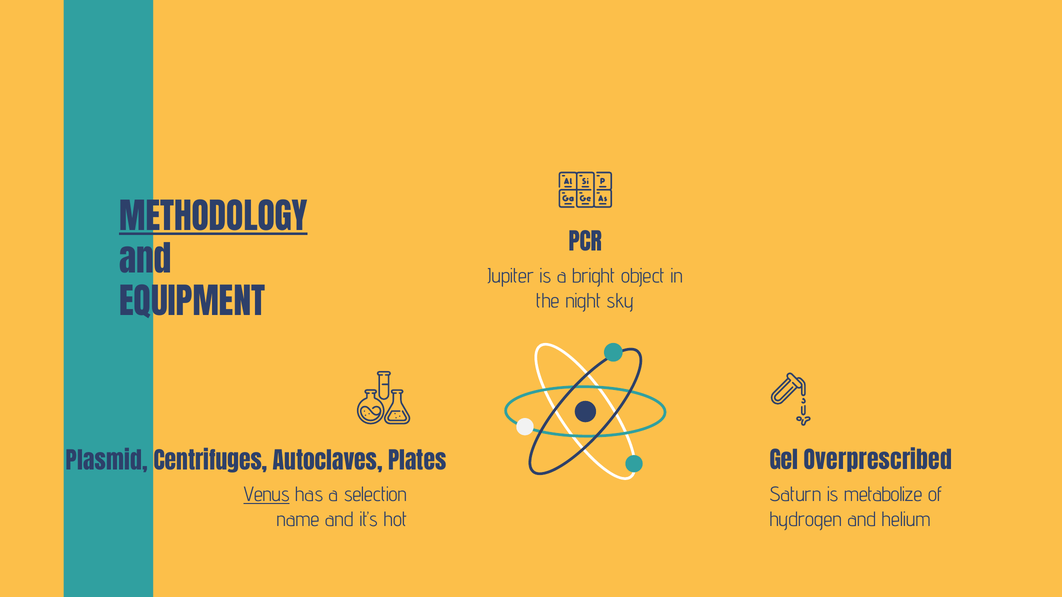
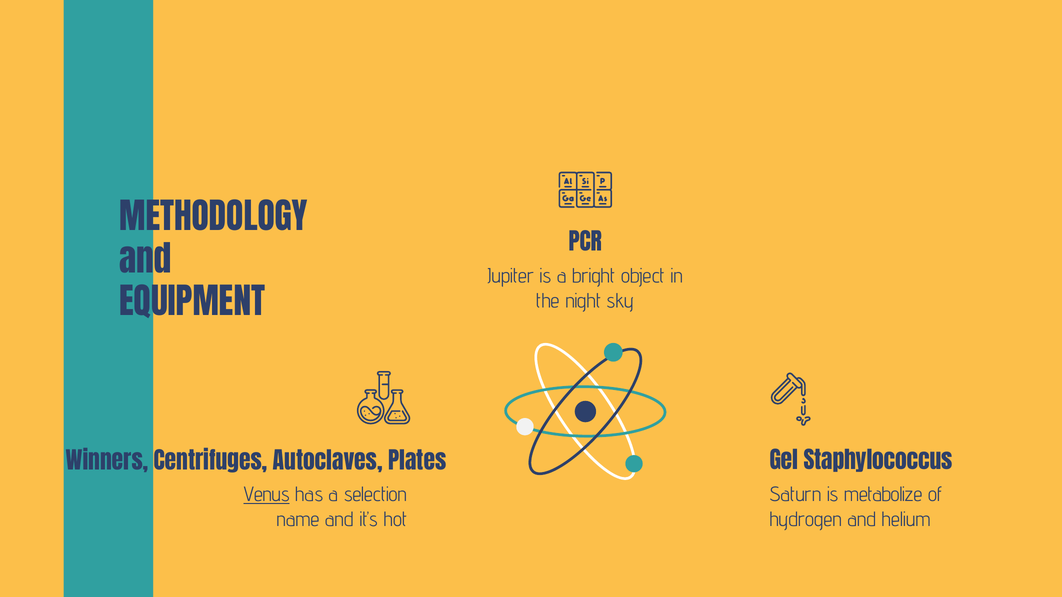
METHODOLOGY underline: present -> none (213, 219)
Overprescribed: Overprescribed -> Staphylococcus (878, 462)
Plasmid: Plasmid -> Winners (107, 462)
